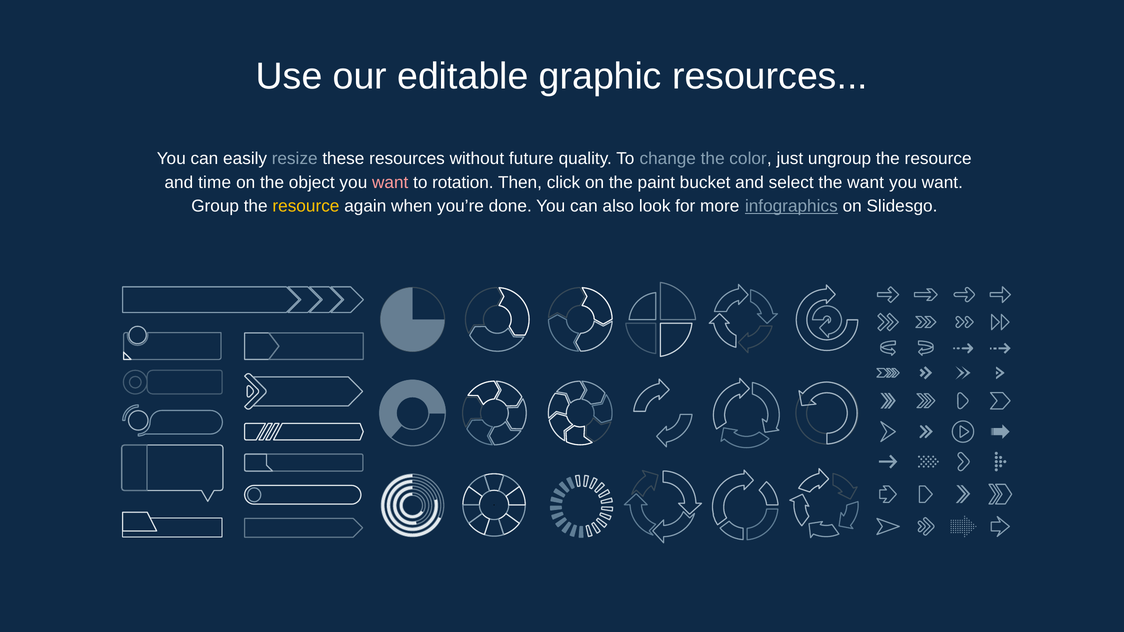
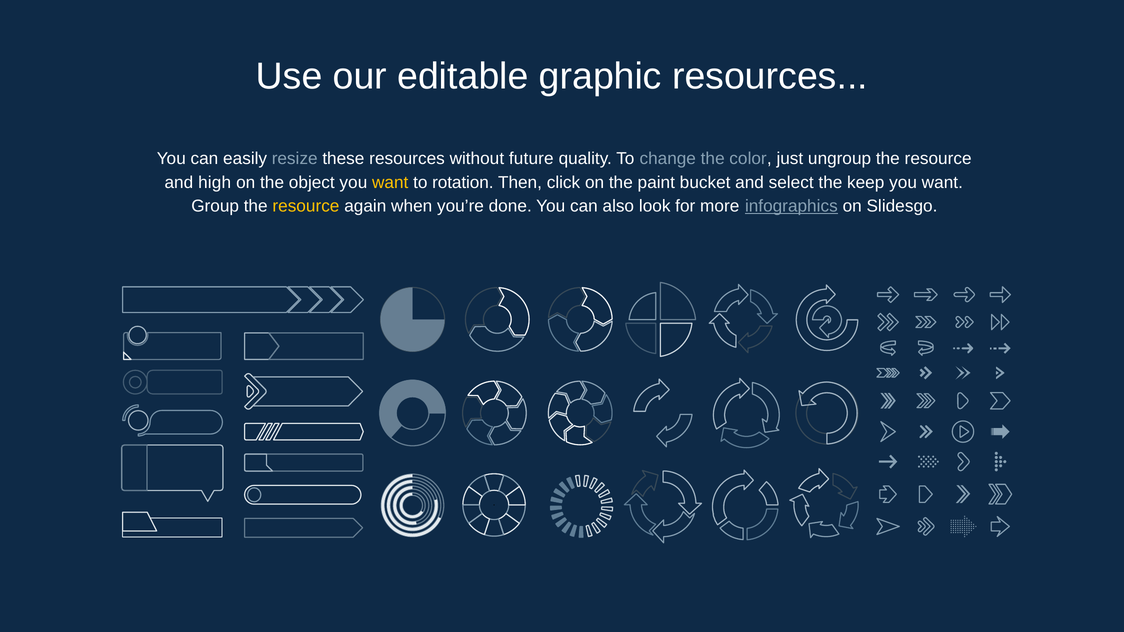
time: time -> high (215, 182)
want colour: pink -> yellow (390, 182)
the want: want -> keep (866, 182)
